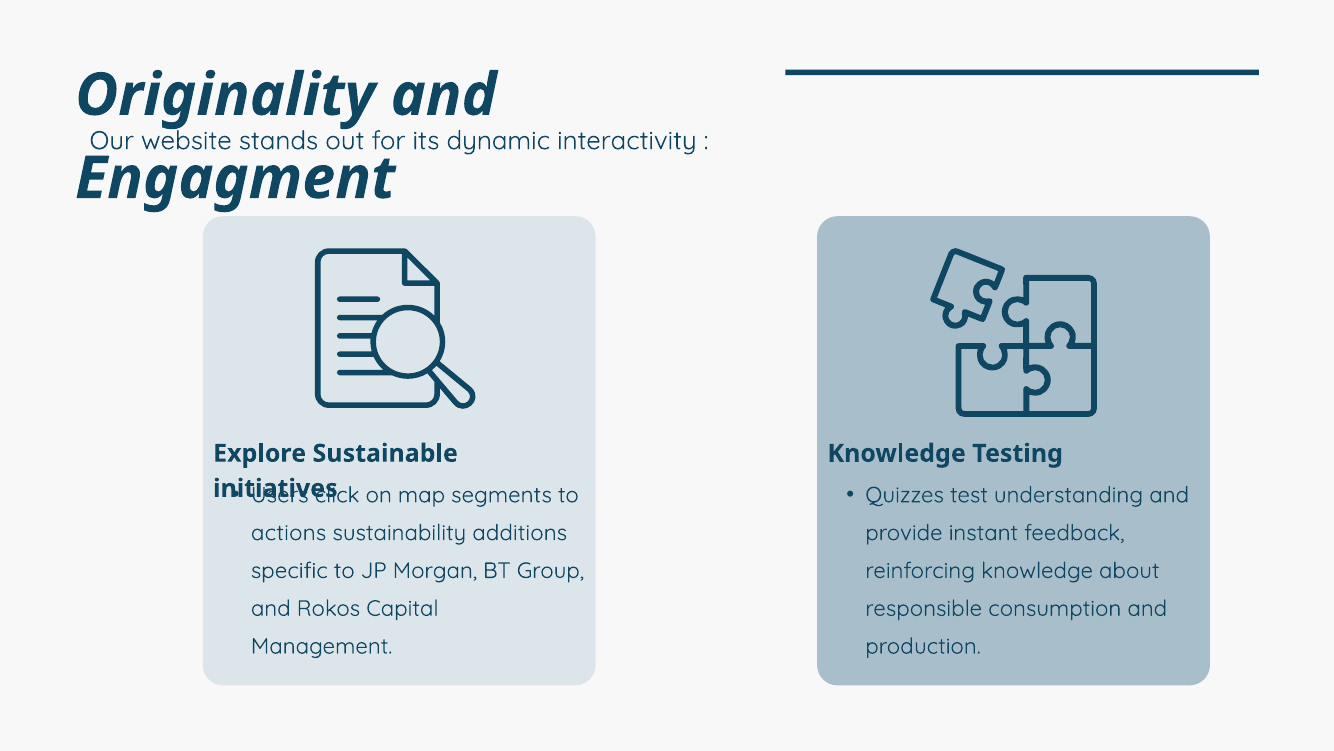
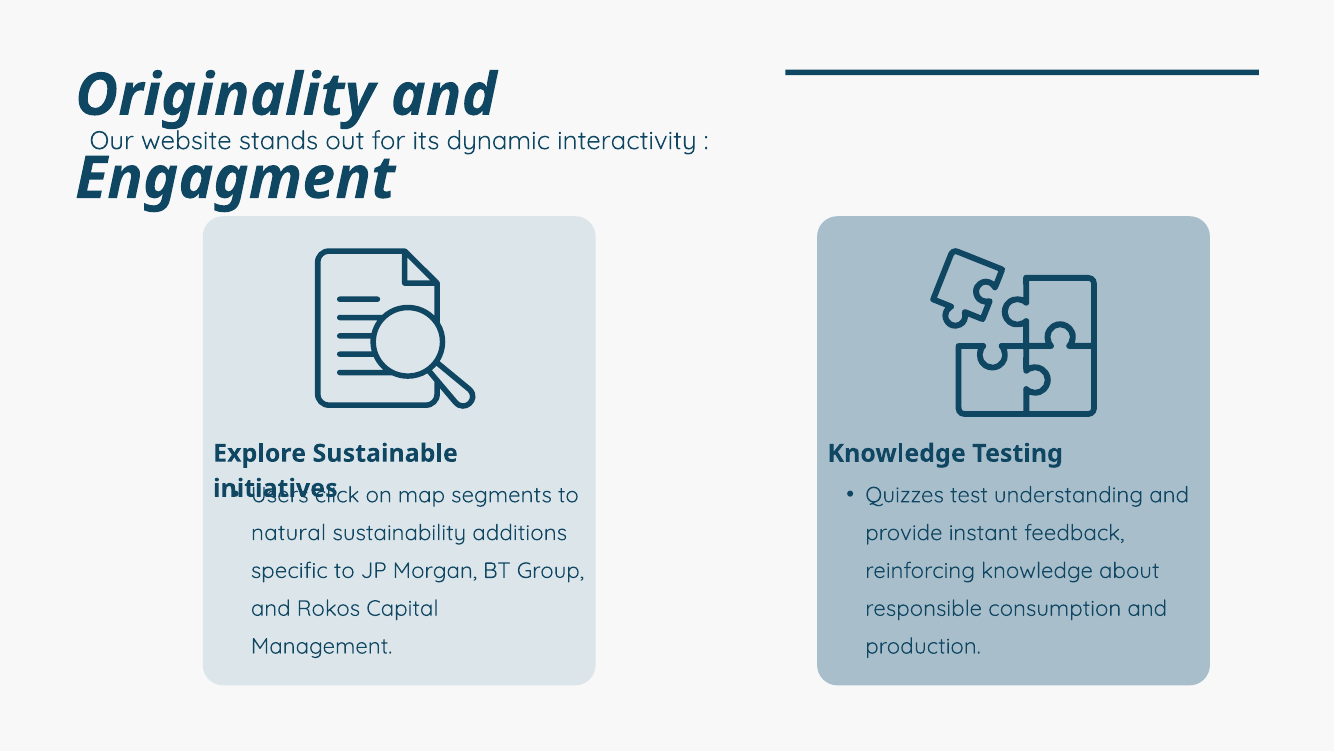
actions: actions -> natural (289, 532)
